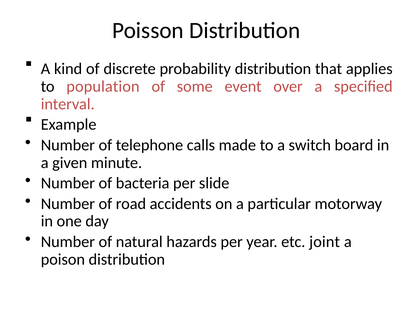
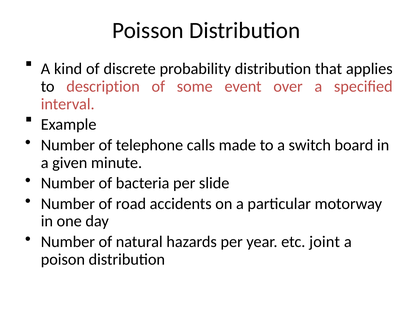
population: population -> description (103, 86)
